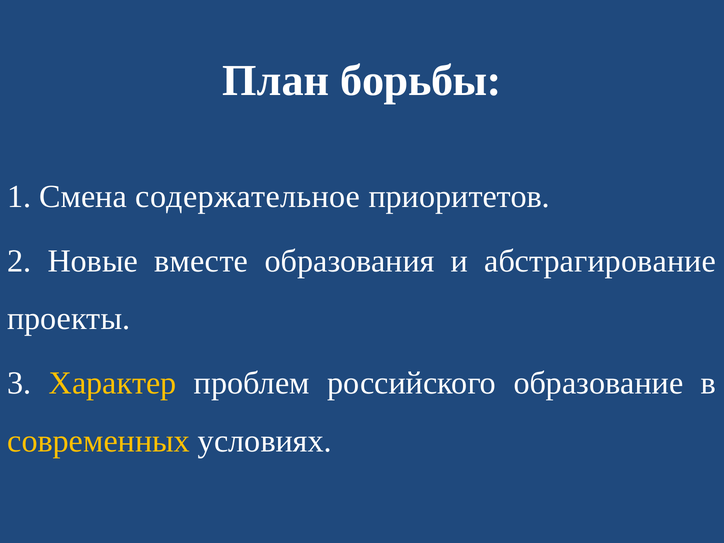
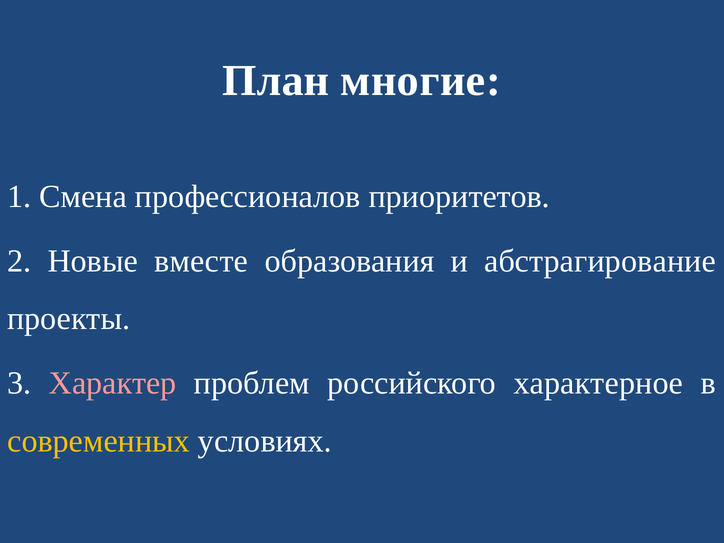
борьбы: борьбы -> многие (421, 81)
содержательное: содержательное -> профессионалов (248, 197)
Характер colour: yellow -> pink (113, 383)
образование: образование -> характерное (598, 383)
